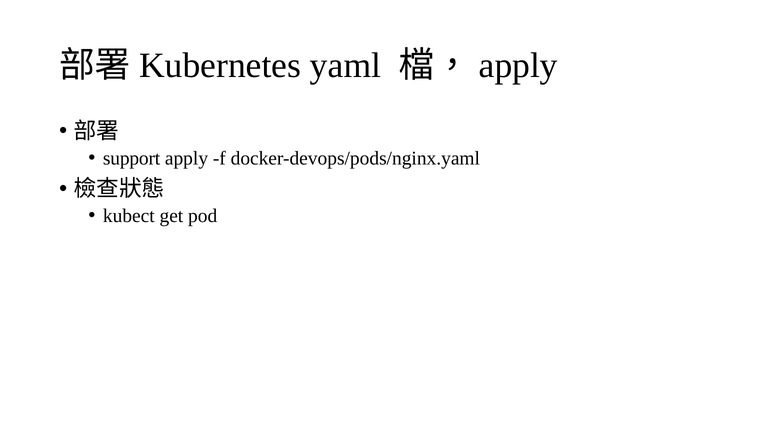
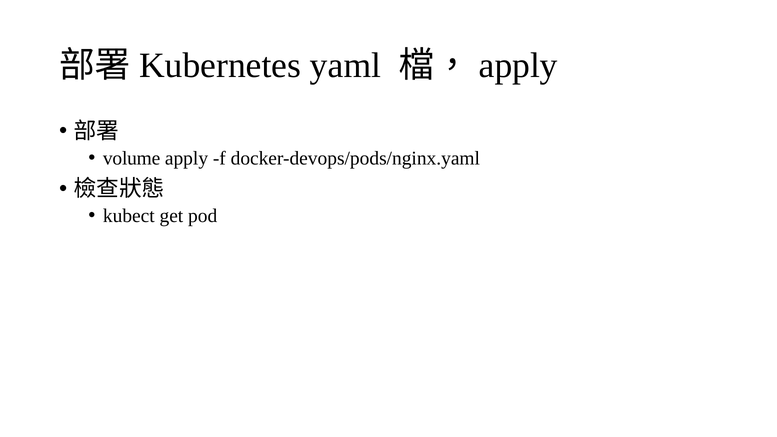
support: support -> volume (132, 158)
